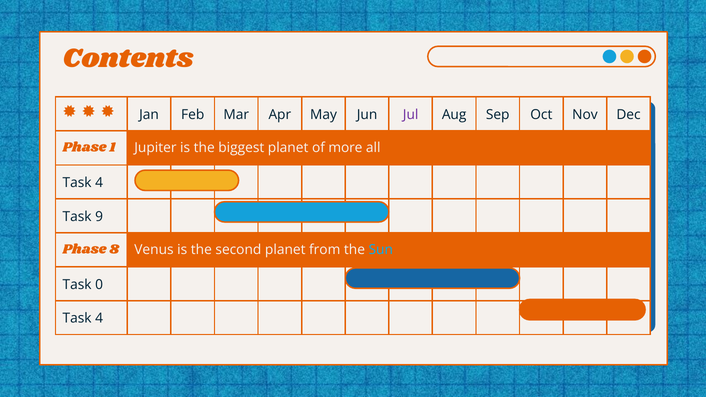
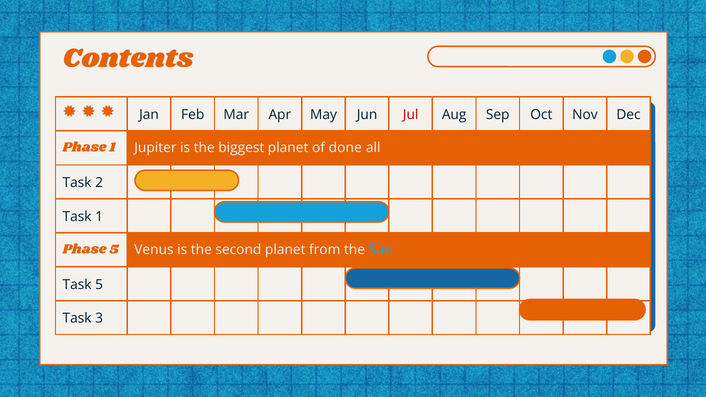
Jul colour: purple -> red (411, 115)
more: more -> done (345, 148)
4: 4 -> 2 (99, 183)
Task 9: 9 -> 1 (99, 217)
Phase 8: 8 -> 5 (114, 249)
Task 0: 0 -> 5 (99, 285)
4: 4 -> 3 (99, 319)
